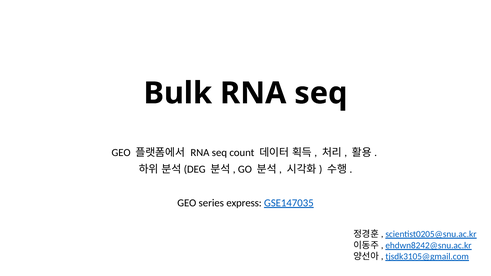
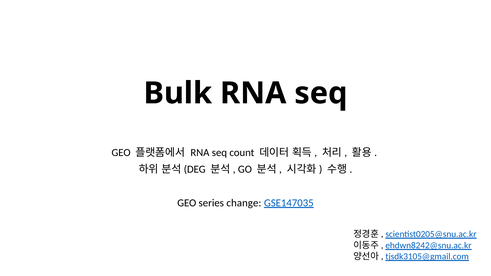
express: express -> change (244, 203)
